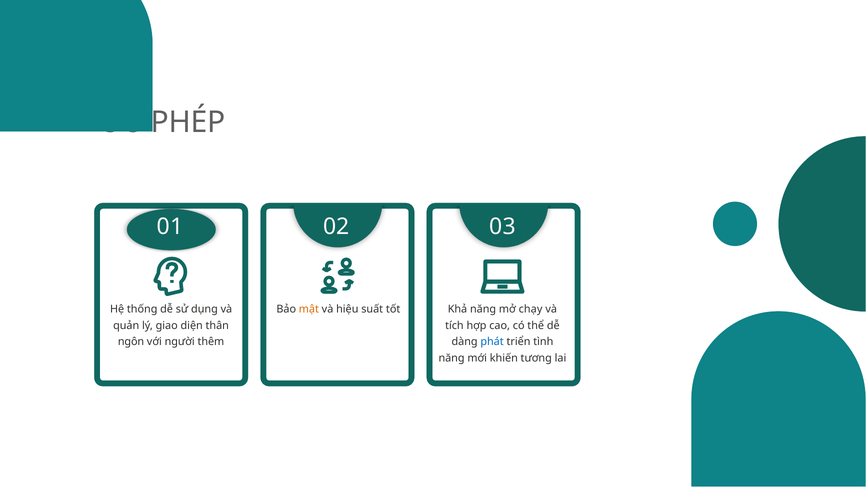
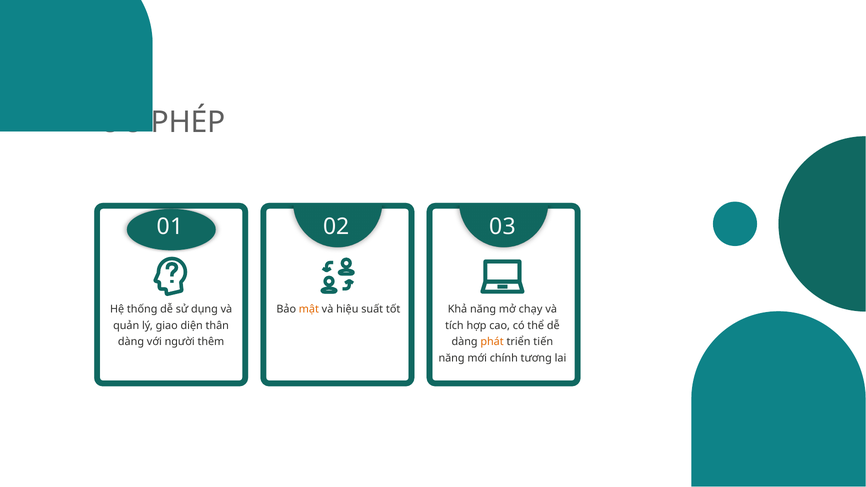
ngôn: ngôn -> dàng (131, 342)
phát colour: blue -> orange (492, 342)
tình: tình -> tiến (543, 342)
khiến: khiến -> chính (504, 358)
